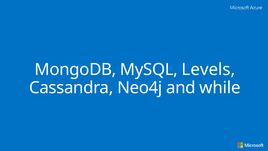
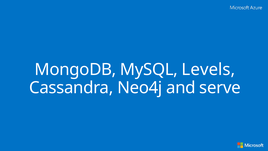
while: while -> serve (220, 88)
